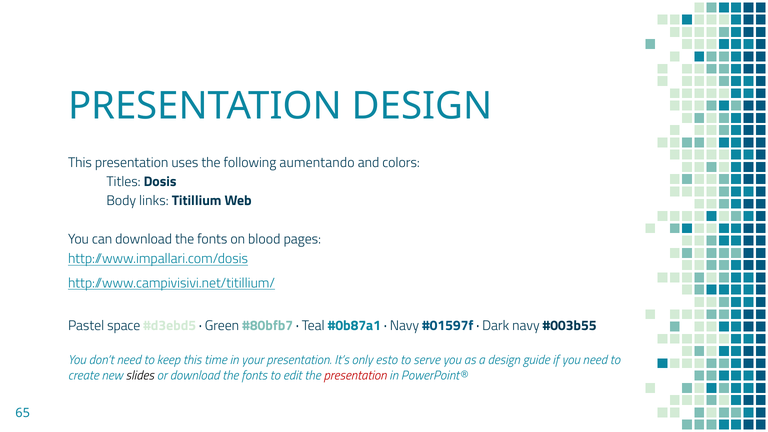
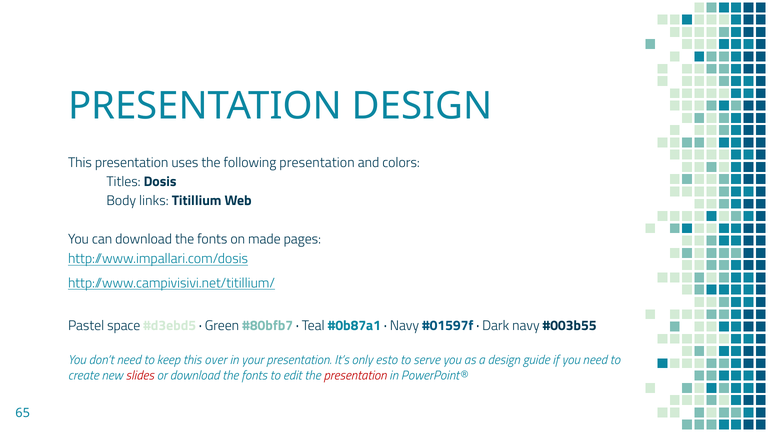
following aumentando: aumentando -> presentation (317, 163)
blood: blood -> made (264, 239)
time: time -> over (216, 360)
slides colour: black -> red (140, 376)
